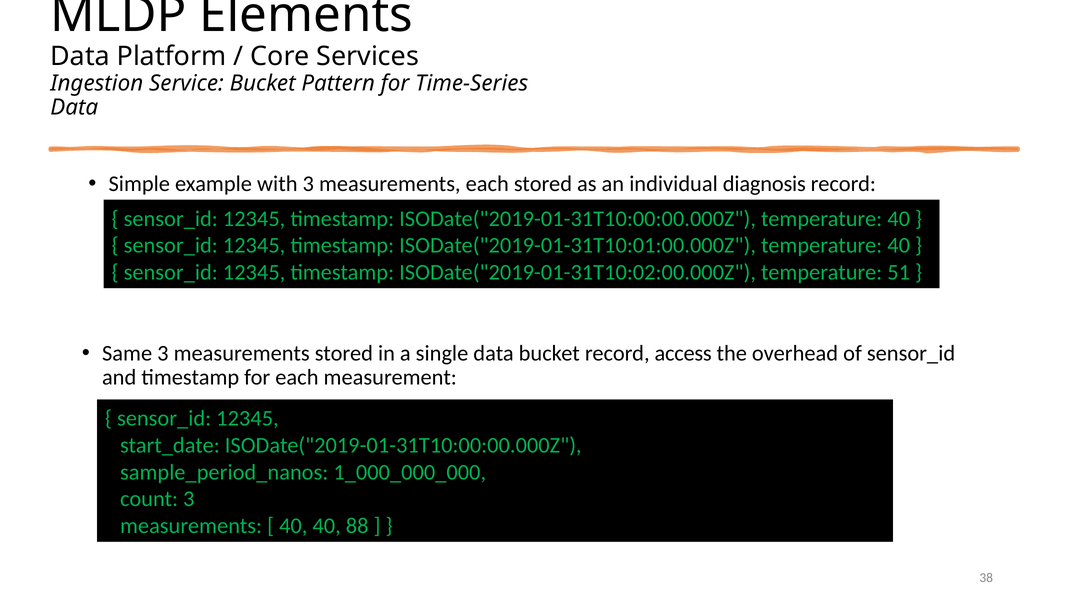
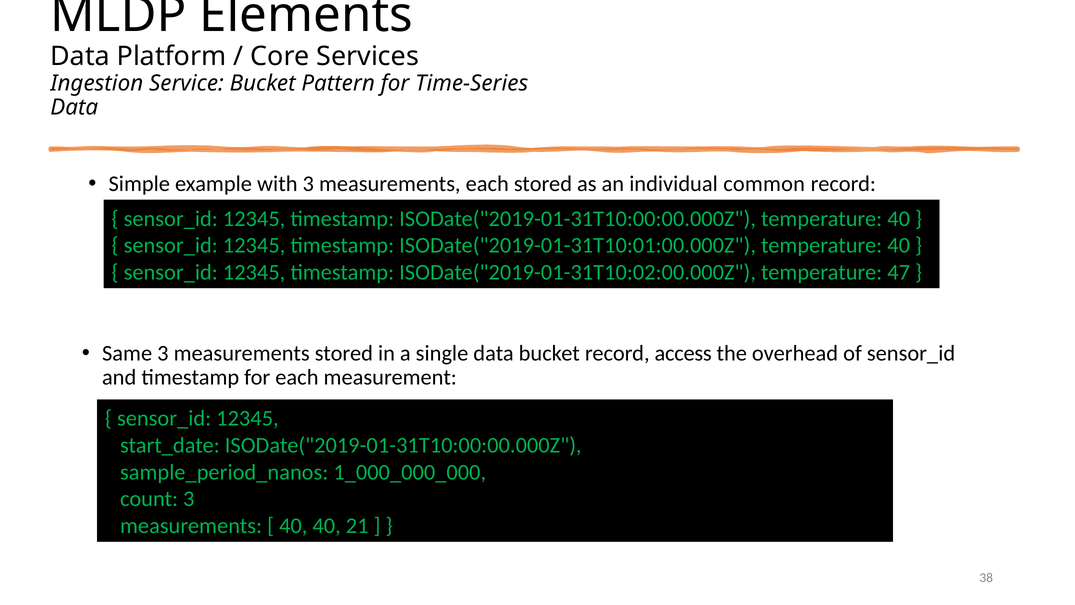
diagnosis: diagnosis -> common (764, 184)
51: 51 -> 47 (899, 272)
88: 88 -> 21 (357, 526)
